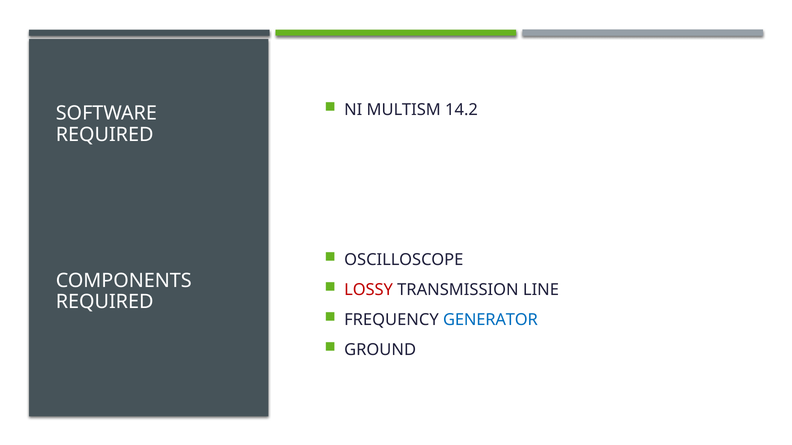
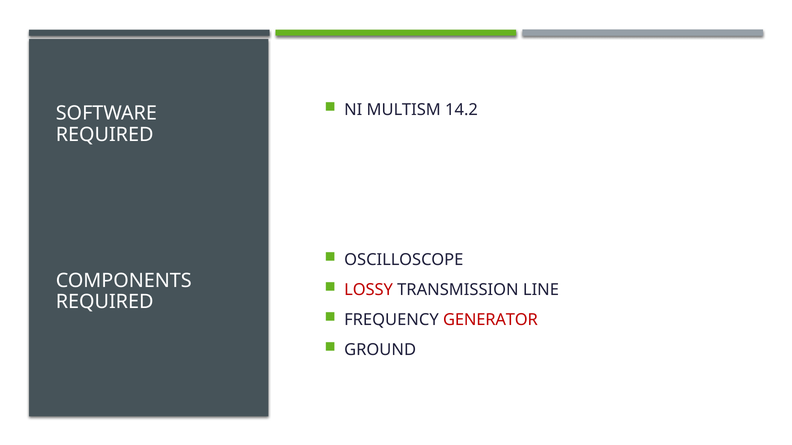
GENERATOR colour: blue -> red (490, 320)
